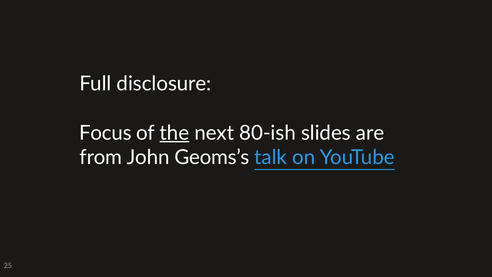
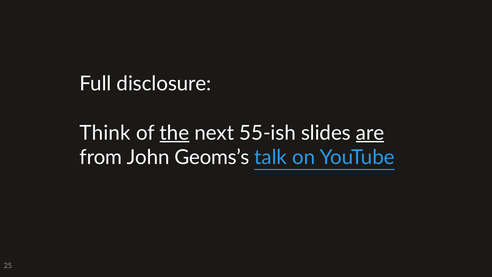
Focus: Focus -> Think (105, 133)
80-ish: 80-ish -> 55-ish (268, 133)
are underline: none -> present (370, 133)
